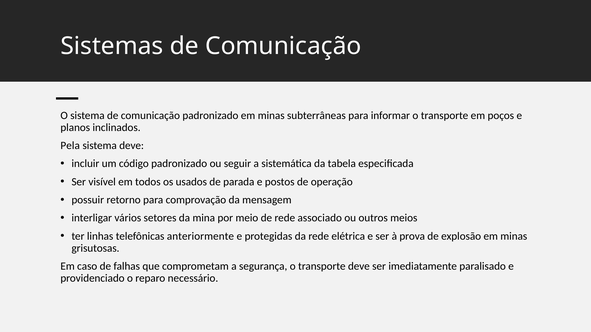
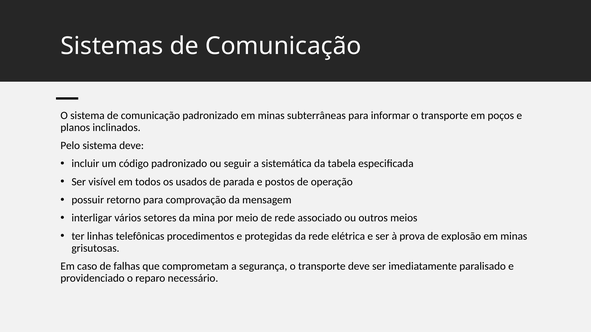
Pela: Pela -> Pelo (70, 146)
anteriormente: anteriormente -> procedimentos (201, 236)
